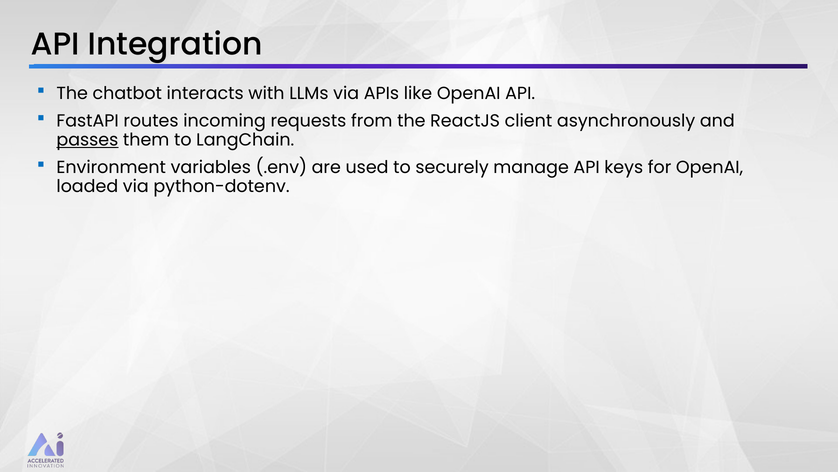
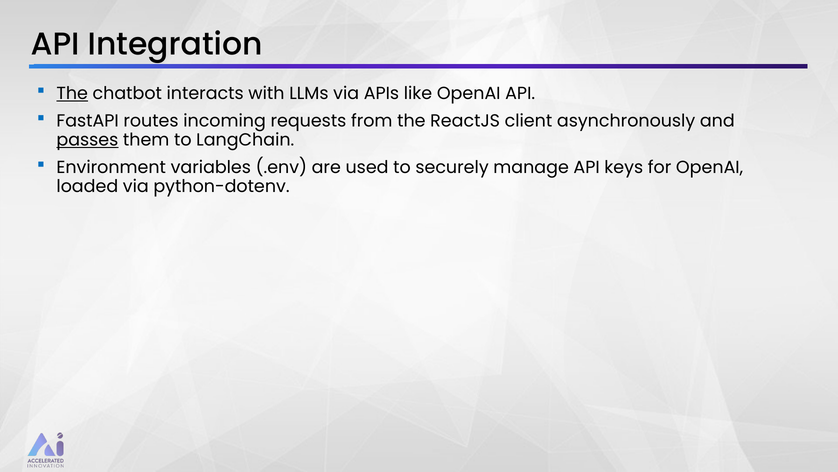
The underline: none -> present (72, 93)
